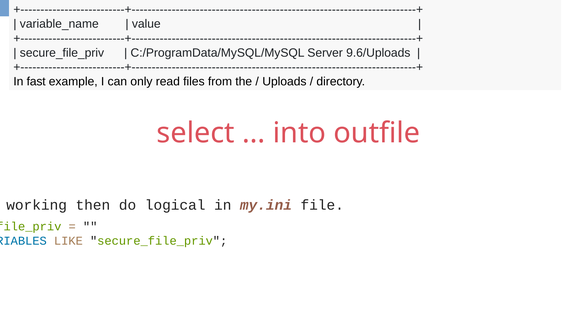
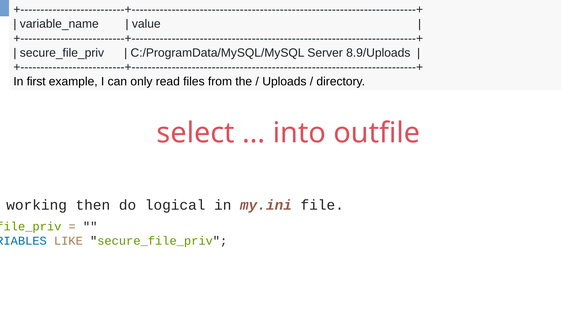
9.6/Uploads: 9.6/Uploads -> 8.9/Uploads (378, 53)
fast: fast -> first (36, 82)
